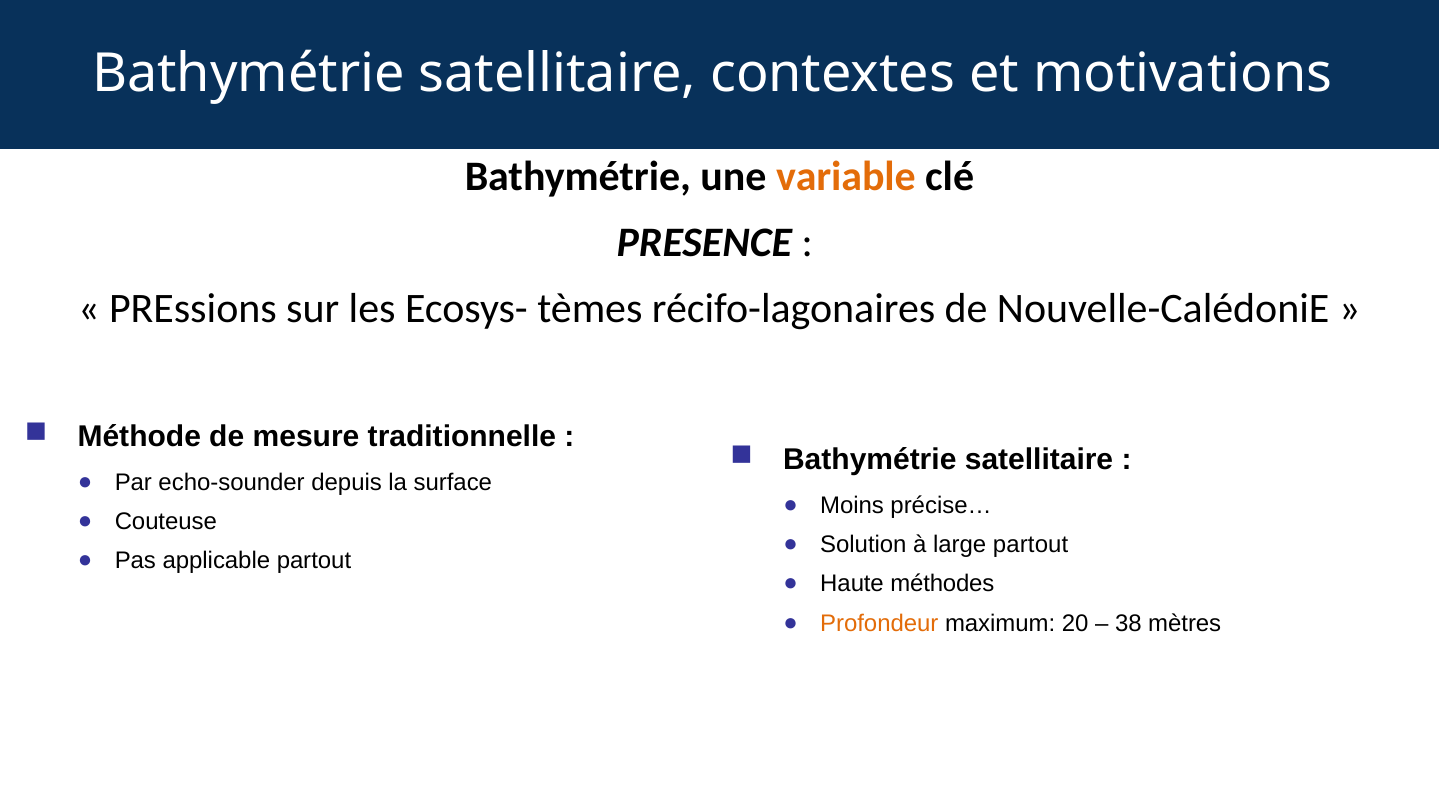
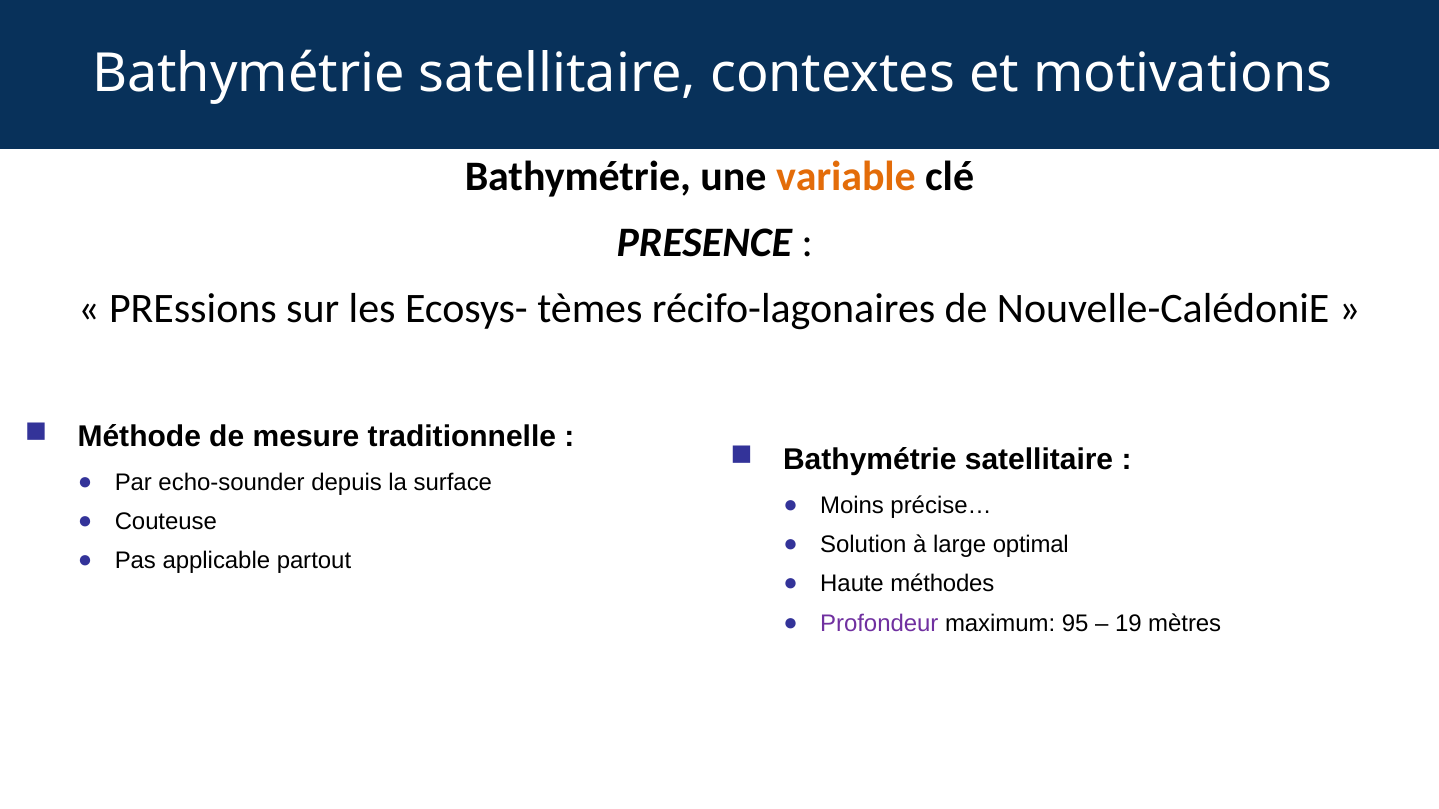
large partout: partout -> optimal (1031, 545)
Profondeur colour: orange -> purple (879, 624)
20: 20 -> 95 (1075, 624)
38: 38 -> 19 (1128, 624)
